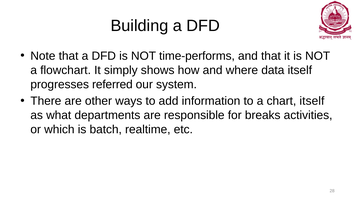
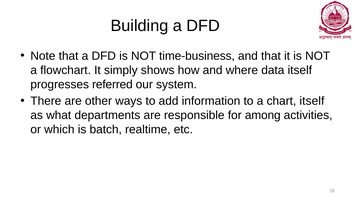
time-performs: time-performs -> time-business (197, 56)
breaks: breaks -> among (263, 115)
